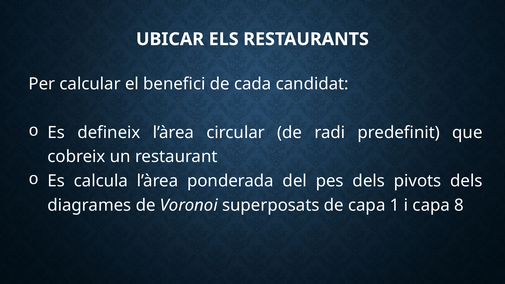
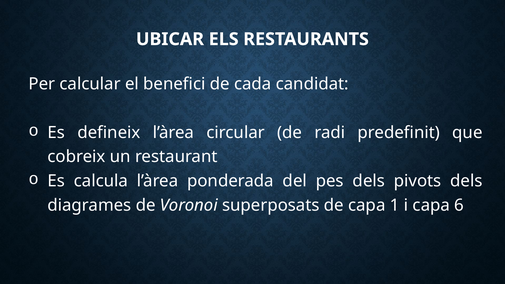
8: 8 -> 6 (459, 205)
